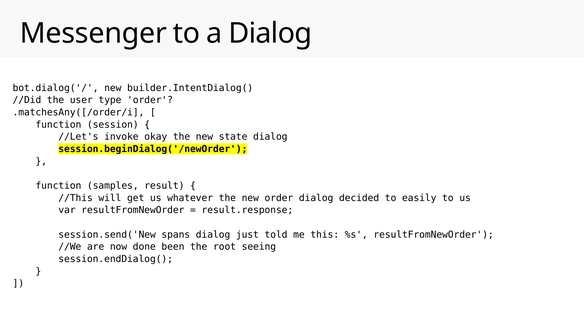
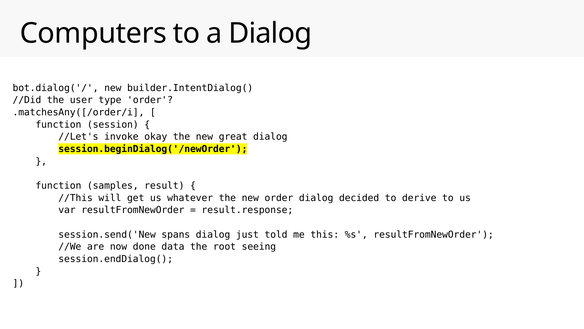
Messenger: Messenger -> Computers (93, 33)
state: state -> great (233, 137)
easily: easily -> derive (419, 198)
been: been -> data (173, 246)
